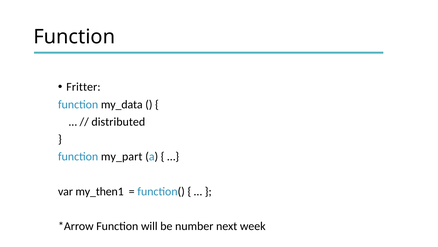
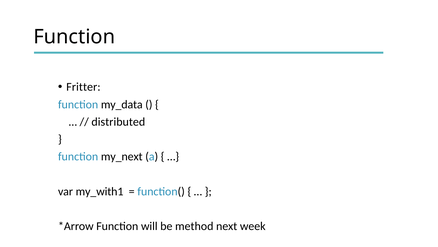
my_part: my_part -> my_next (122, 156)
my_then1: my_then1 -> my_with1 (100, 191)
number: number -> method (194, 226)
